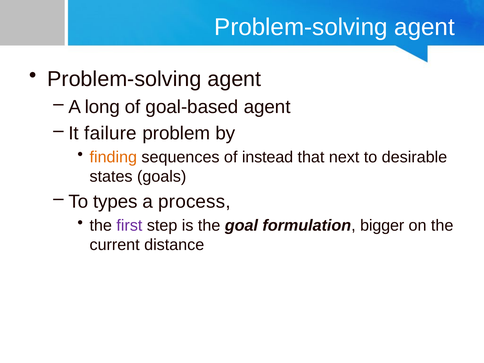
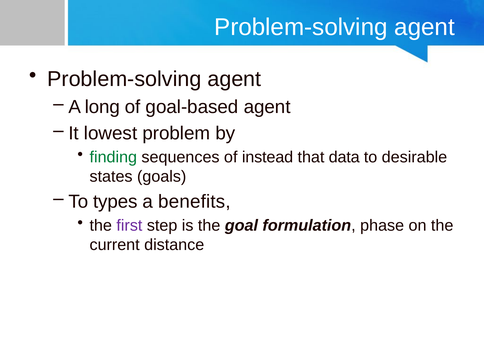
failure: failure -> lowest (111, 133)
finding colour: orange -> green (113, 157)
next: next -> data (344, 157)
process: process -> benefits (195, 201)
bigger: bigger -> phase (382, 226)
